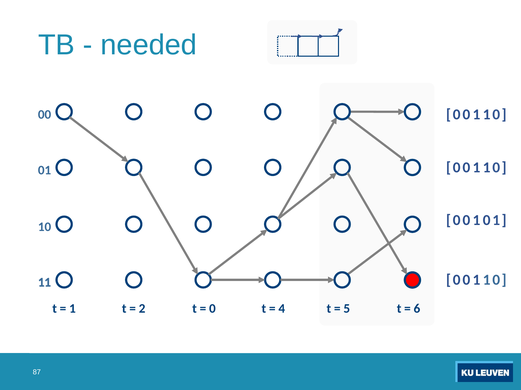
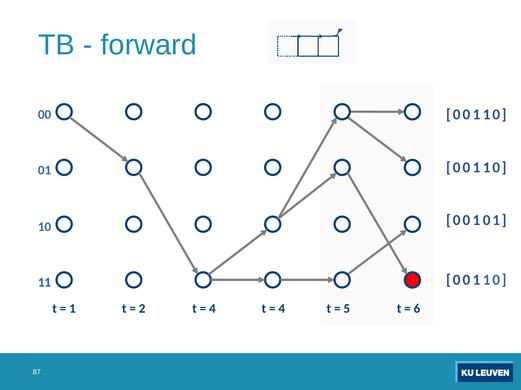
needed: needed -> forward (149, 45)
0: 0 -> 4 (212, 309)
